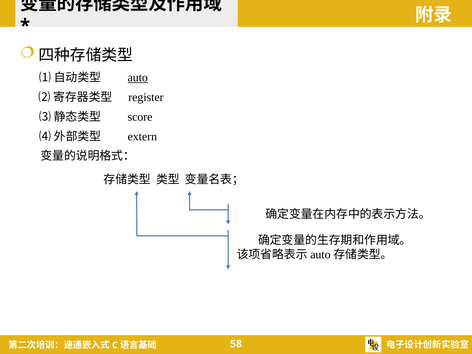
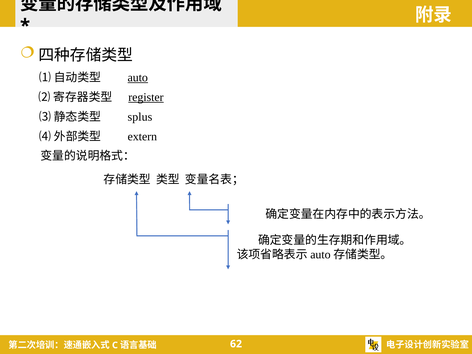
register underline: none -> present (146, 97)
score: score -> splus (140, 117)
58: 58 -> 62 (236, 344)
